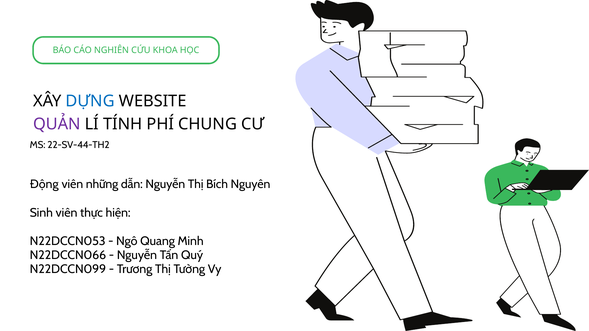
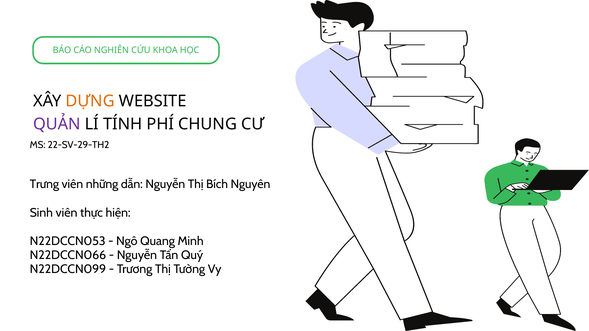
DỰNG colour: blue -> orange (90, 101)
22-SV-44-TH2: 22-SV-44-TH2 -> 22-SV-29-TH2 (78, 145)
Động: Động -> Trưng (44, 184)
